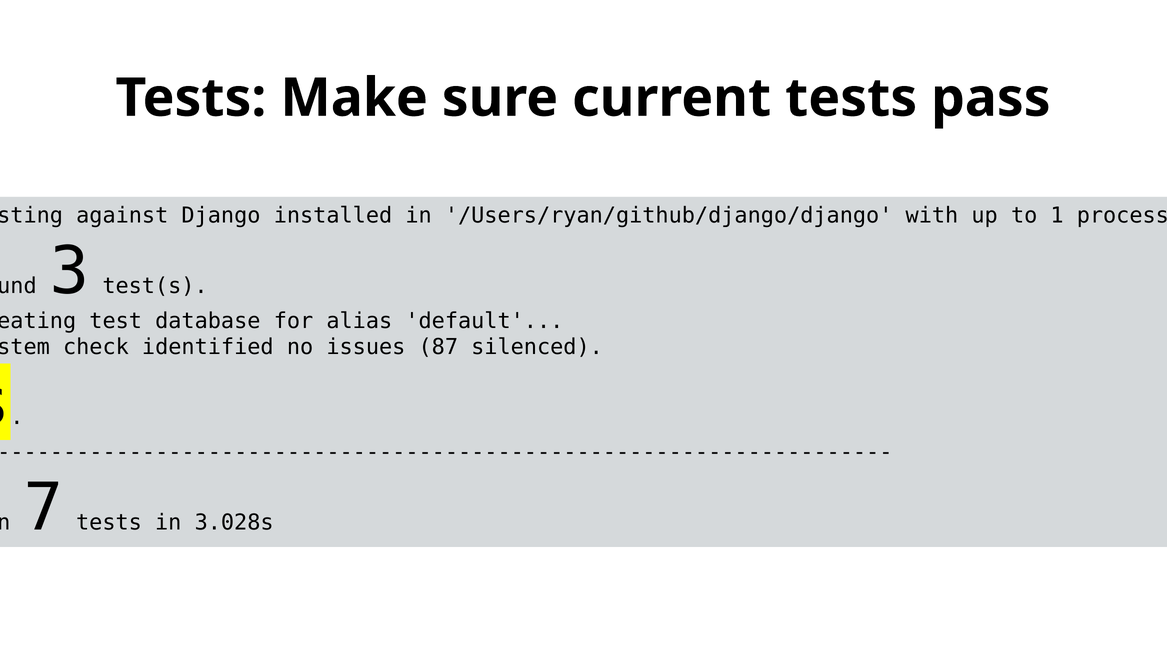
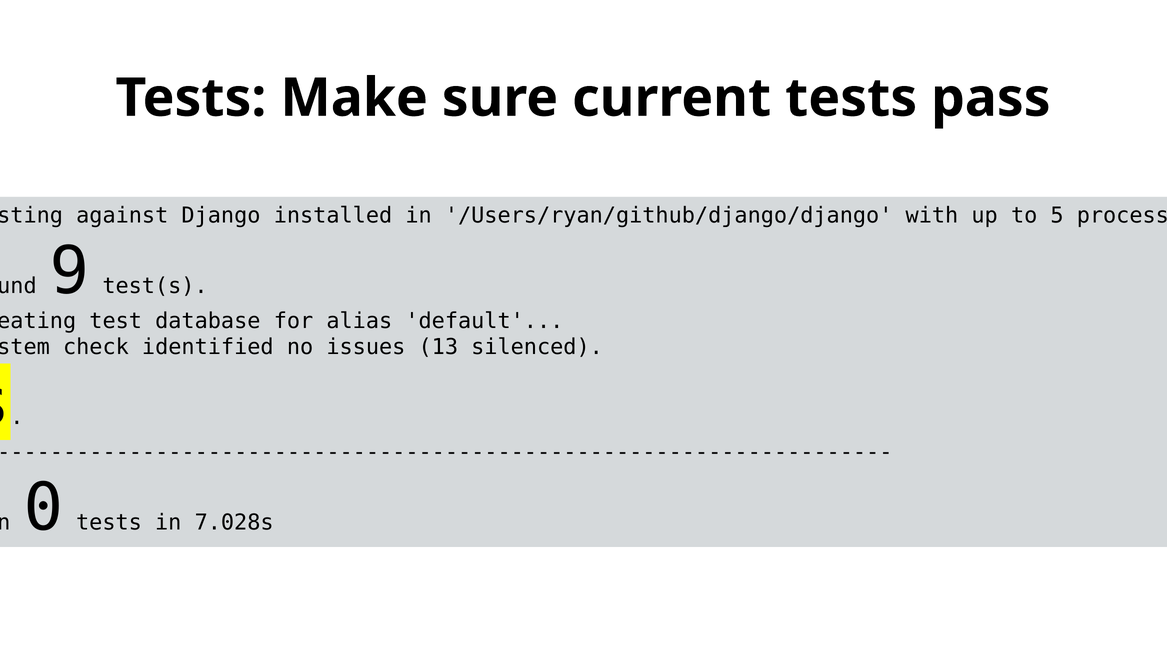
1: 1 -> 5 (1057, 216)
3: 3 -> 9 (70, 271)
87: 87 -> 13 (438, 347)
7: 7 -> 0 (43, 507)
3.028s: 3.028s -> 7.028s (234, 522)
